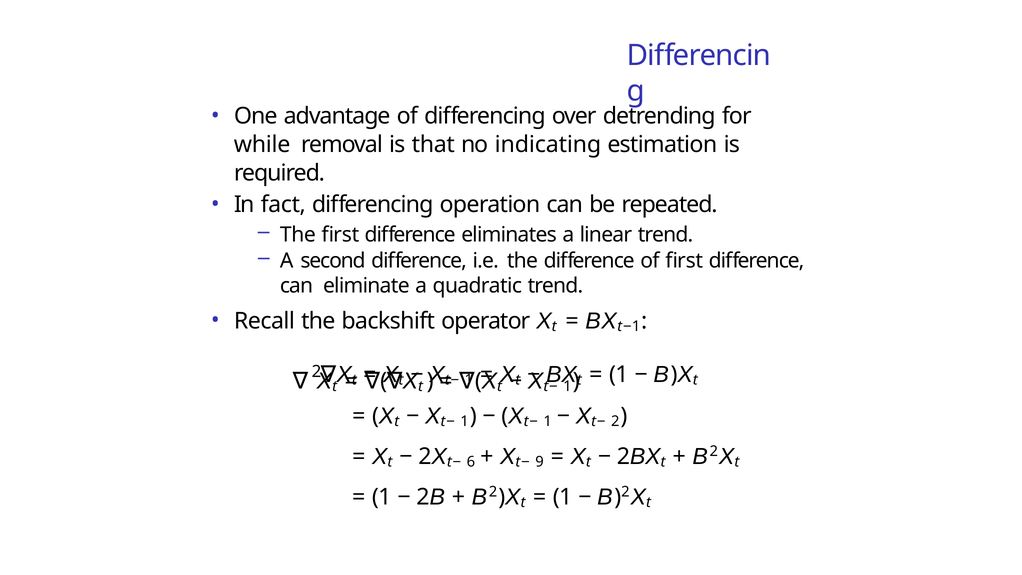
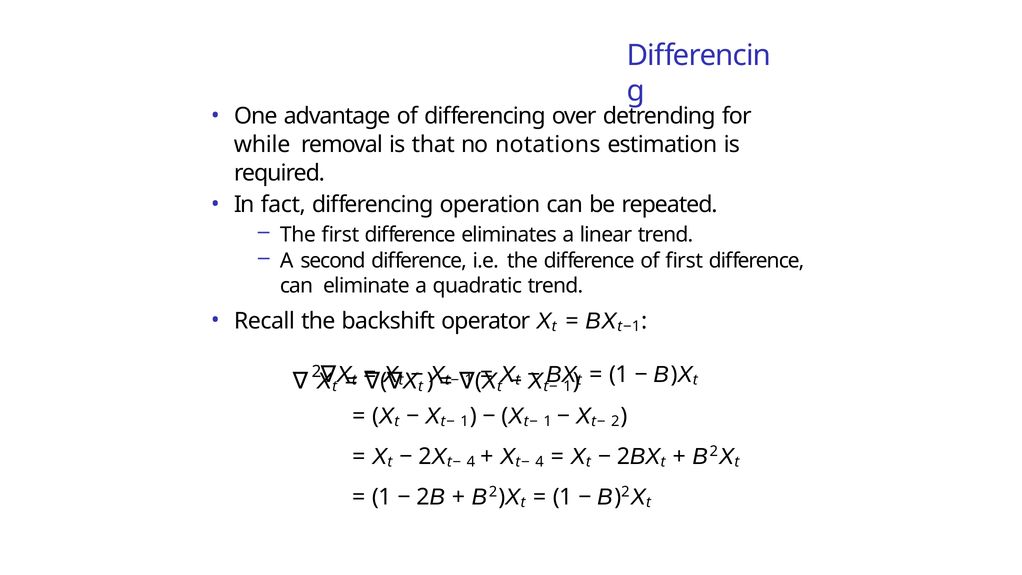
indicating: indicating -> notations (548, 144)
6: 6 -> 4 (471, 462)
9: 9 -> 4 (540, 462)
